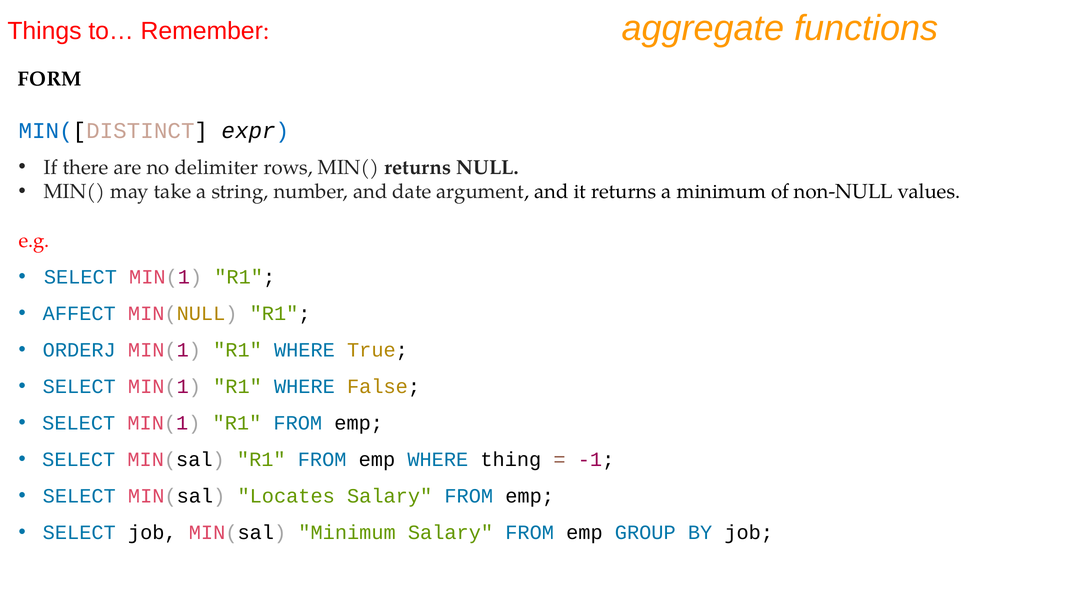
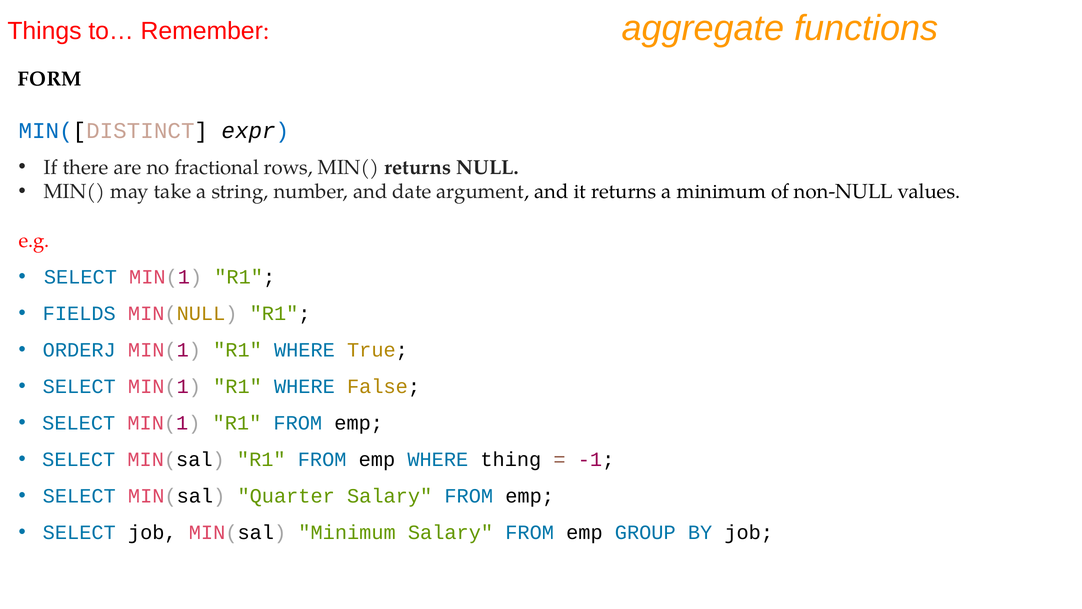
delimiter: delimiter -> fractional (217, 167)
AFFECT: AFFECT -> FIELDS (79, 313)
Locates: Locates -> Quarter (286, 496)
